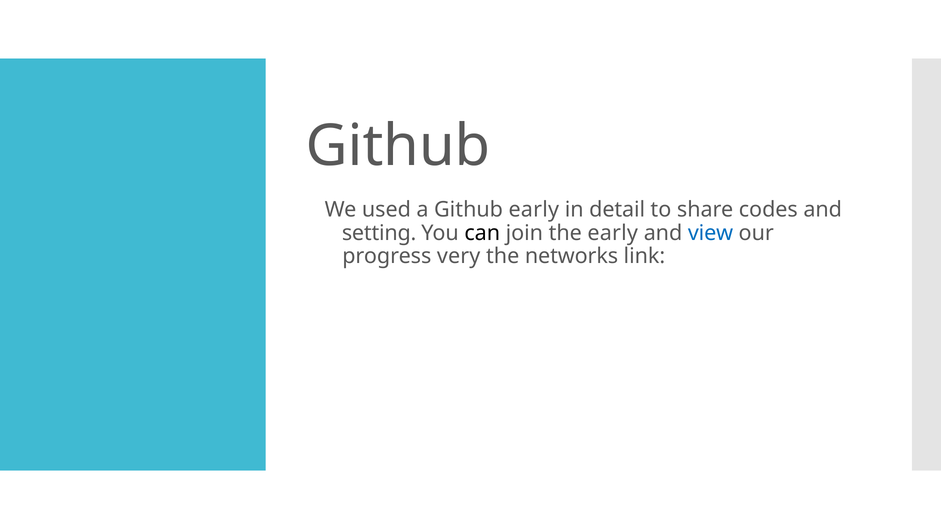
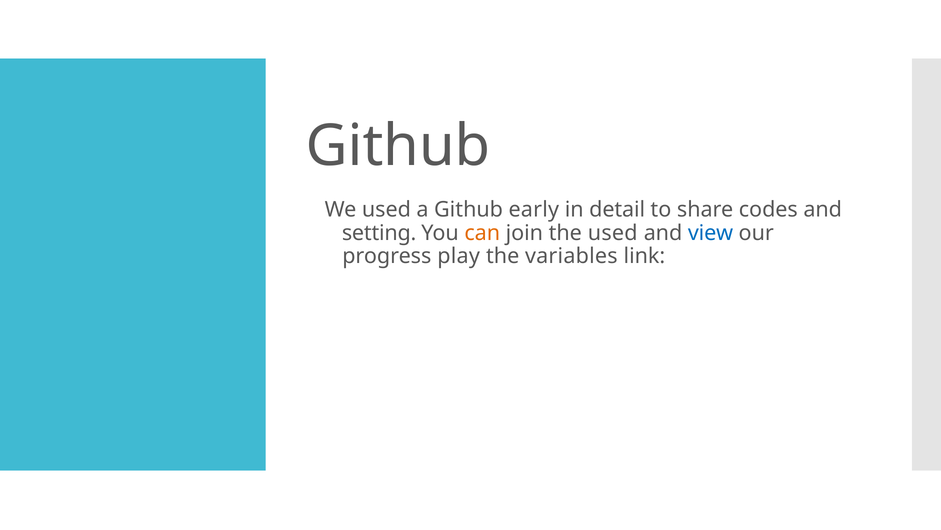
can colour: black -> orange (482, 233)
the early: early -> used (613, 233)
very: very -> play (459, 256)
networks: networks -> variables (571, 256)
